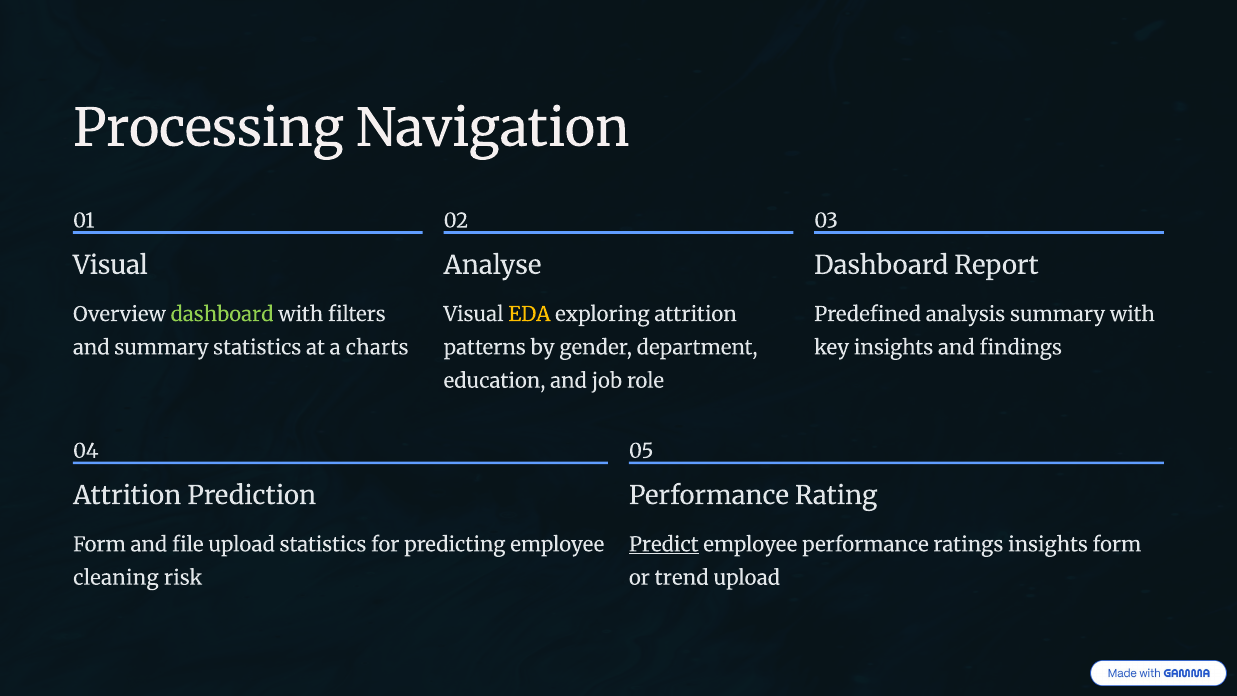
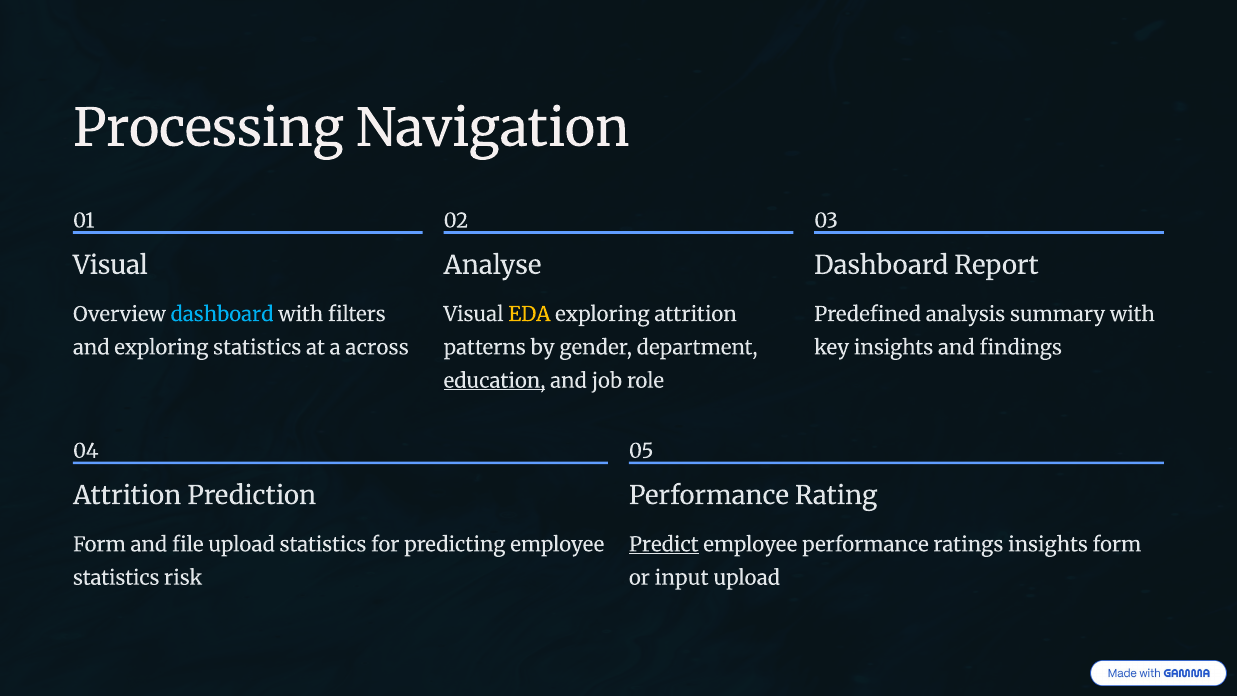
dashboard colour: light green -> light blue (222, 314)
and summary: summary -> exploring (161, 348)
charts: charts -> across (377, 348)
education underline: none -> present (495, 381)
cleaning: cleaning -> statistics (116, 578)
trend: trend -> input (682, 578)
